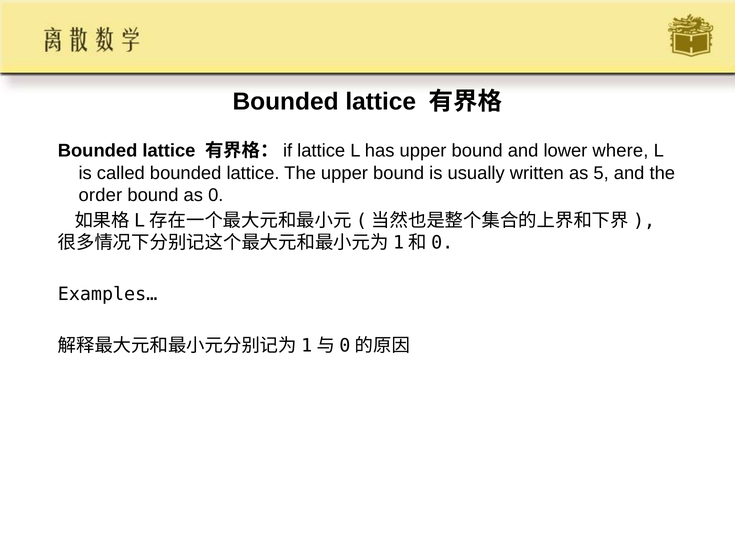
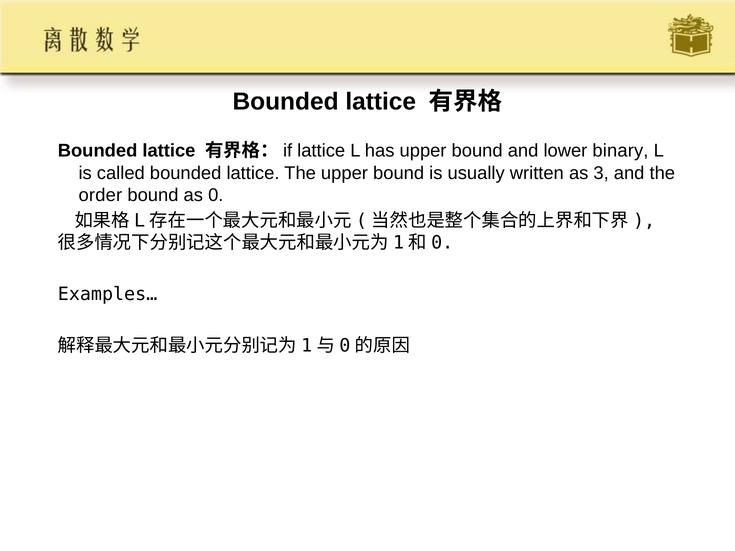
where: where -> binary (620, 151)
5: 5 -> 3 (601, 173)
